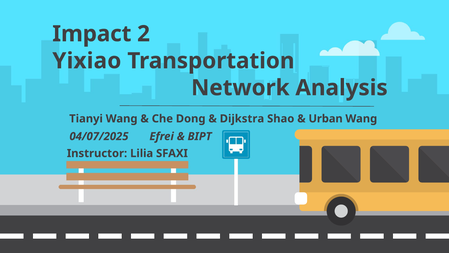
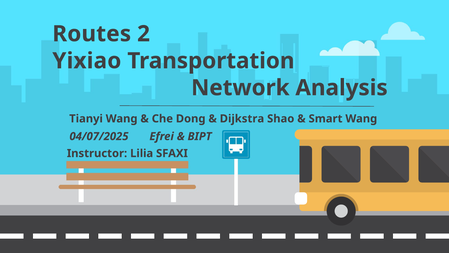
Impact: Impact -> Routes (92, 34)
Urban: Urban -> Smart (326, 118)
